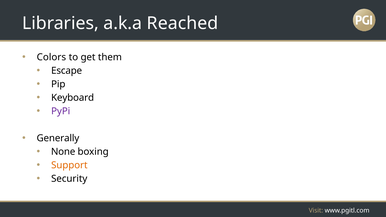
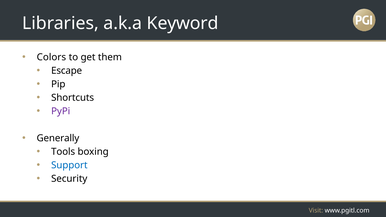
Reached: Reached -> Keyword (183, 23)
Keyboard: Keyboard -> Shortcuts (73, 98)
None: None -> Tools (63, 152)
Support colour: orange -> blue (69, 165)
